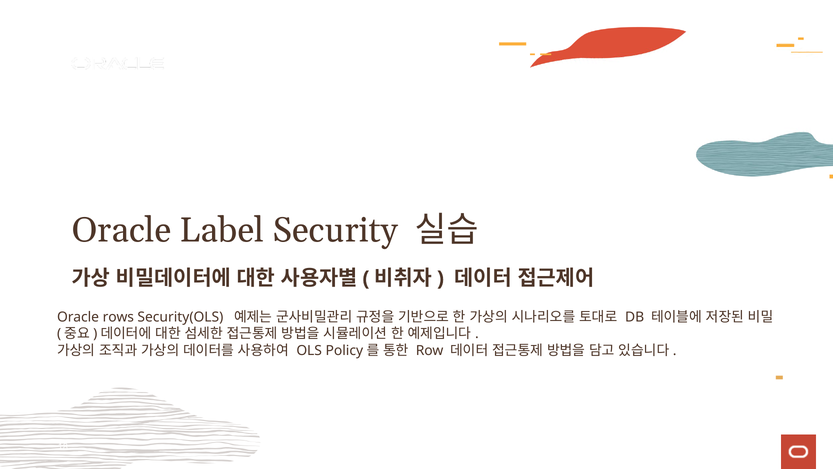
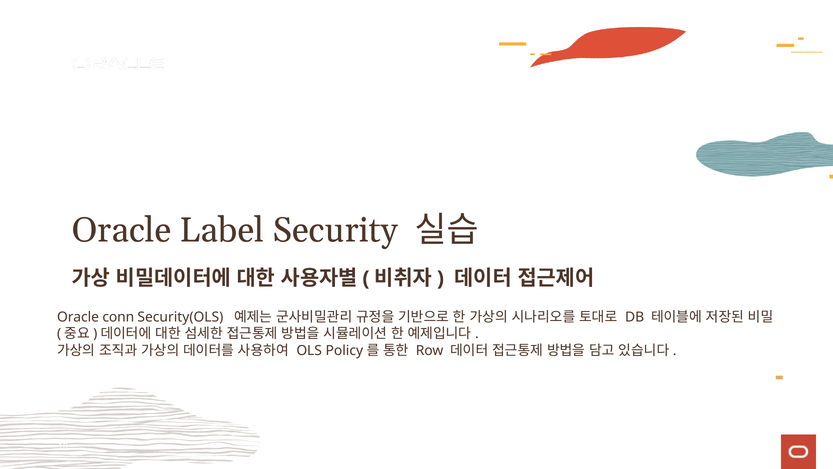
rows: rows -> conn (118, 317)
